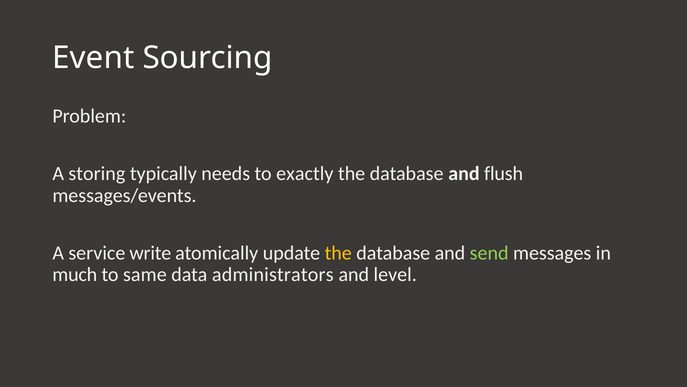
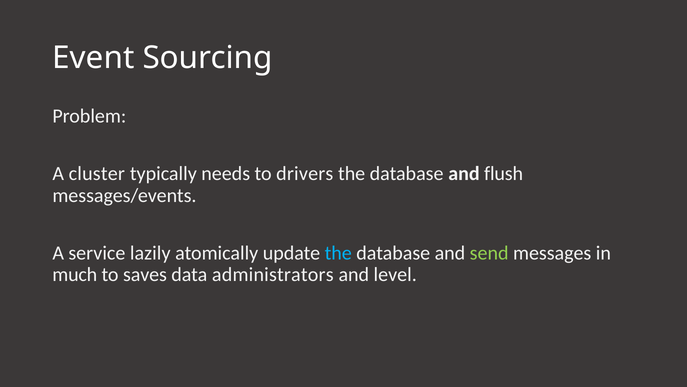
storing: storing -> cluster (97, 174)
exactly: exactly -> drivers (305, 174)
write: write -> lazily (150, 253)
the colour: yellow -> light blue (338, 253)
same: same -> saves (145, 274)
